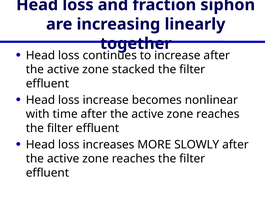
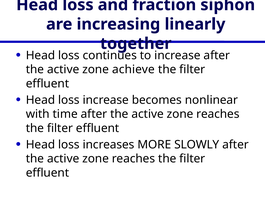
stacked: stacked -> achieve (133, 70)
